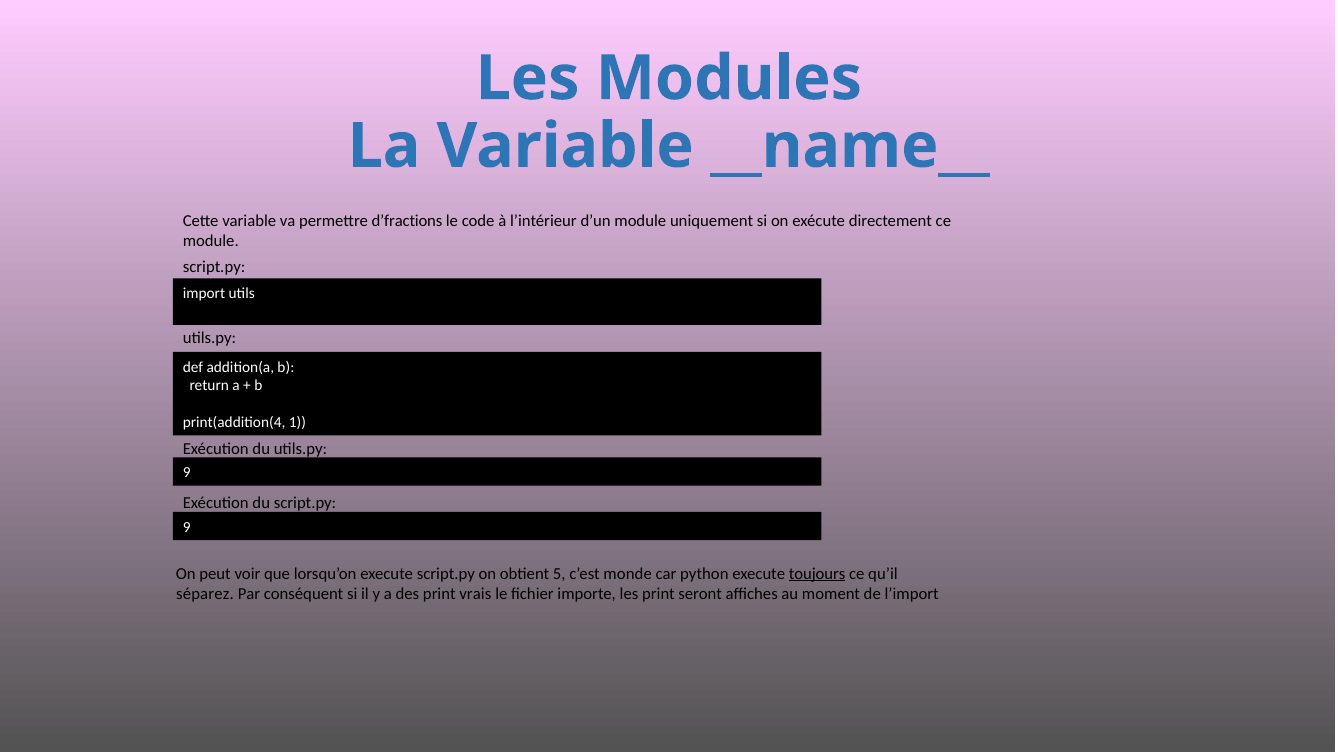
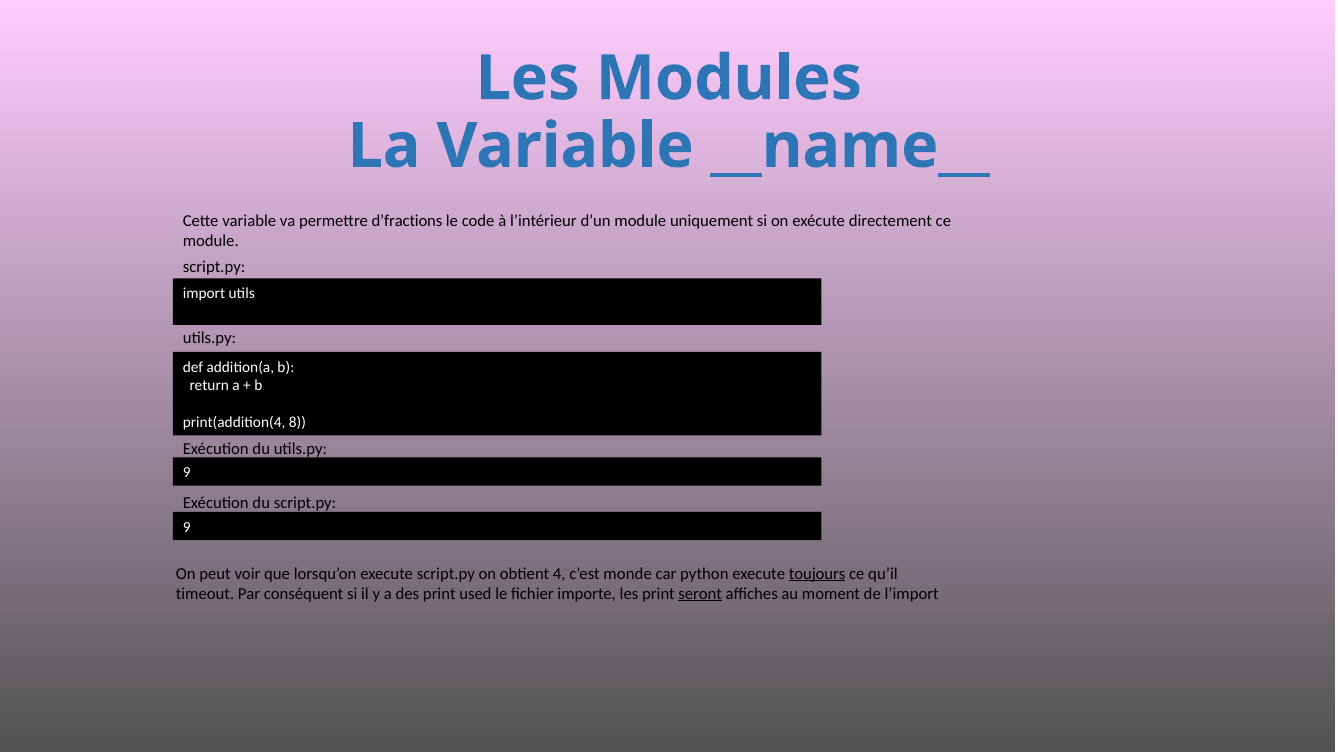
1: 1 -> 8 (297, 423)
5: 5 -> 4 (559, 574)
séparez: séparez -> timeout (205, 594)
vrais: vrais -> used (475, 594)
seront underline: none -> present (700, 594)
